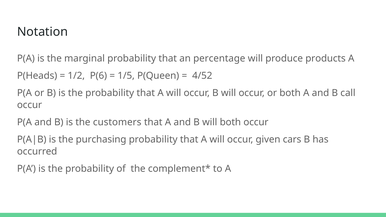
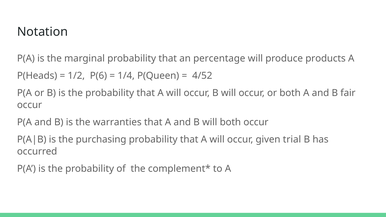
1/5: 1/5 -> 1/4 (126, 76)
call: call -> fair (348, 93)
customers: customers -> warranties (117, 122)
cars: cars -> trial (292, 139)
